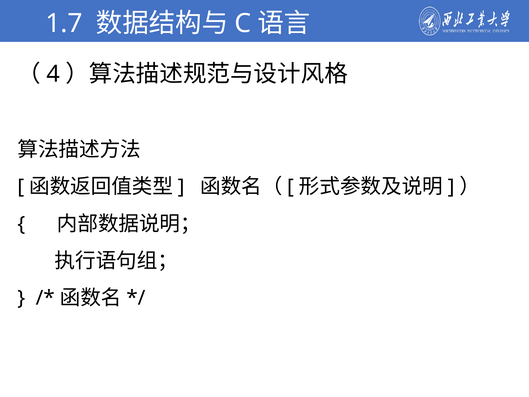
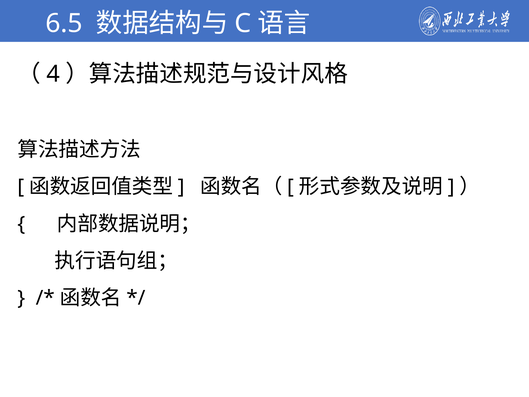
1.7: 1.7 -> 6.5 (64, 23)
